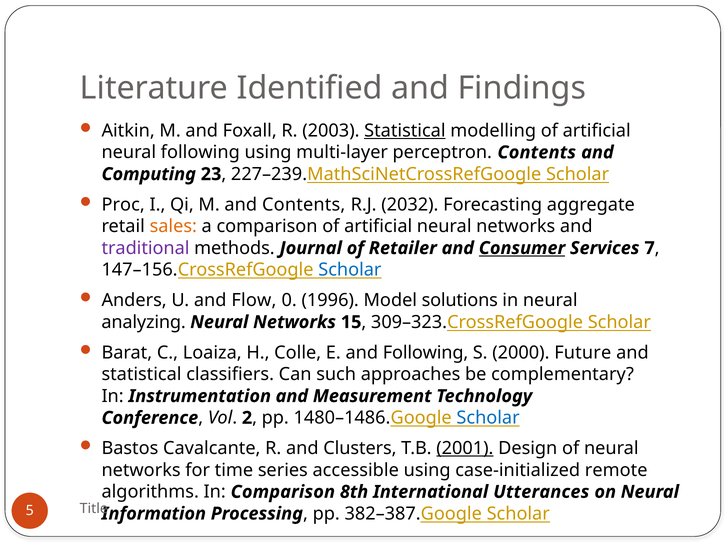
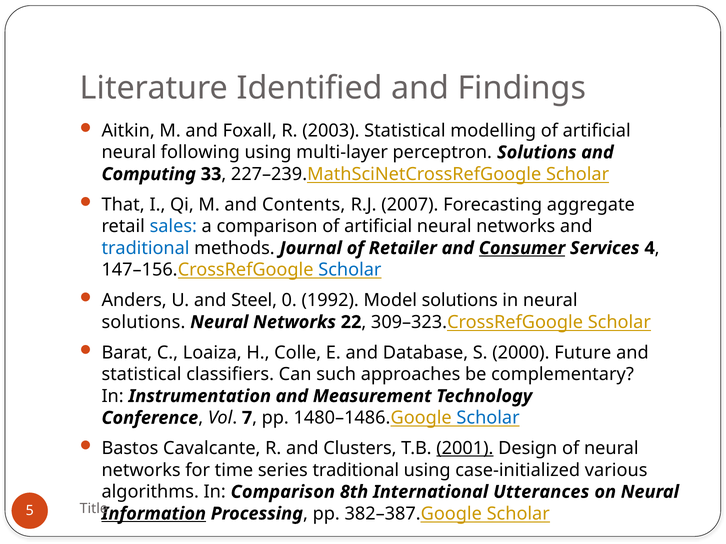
Statistical underline: present -> none (405, 131)
perceptron Contents: Contents -> Solutions (537, 153)
23: 23 -> 33 (211, 174)
Proc: Proc -> That (123, 205)
2032: 2032 -> 2007 (410, 205)
sales colour: orange -> blue (173, 227)
traditional colour: purple -> blue (145, 248)
7: 7 -> 4 (650, 248)
Flow: Flow -> Steel (254, 301)
1996: 1996 -> 1992 (330, 301)
analyzing: analyzing -> solutions (143, 322)
15: 15 -> 22 (351, 322)
and Following: Following -> Database (425, 353)
2: 2 -> 7 (247, 418)
series accessible: accessible -> traditional (356, 471)
remote: remote -> various (616, 471)
Information underline: none -> present (154, 514)
